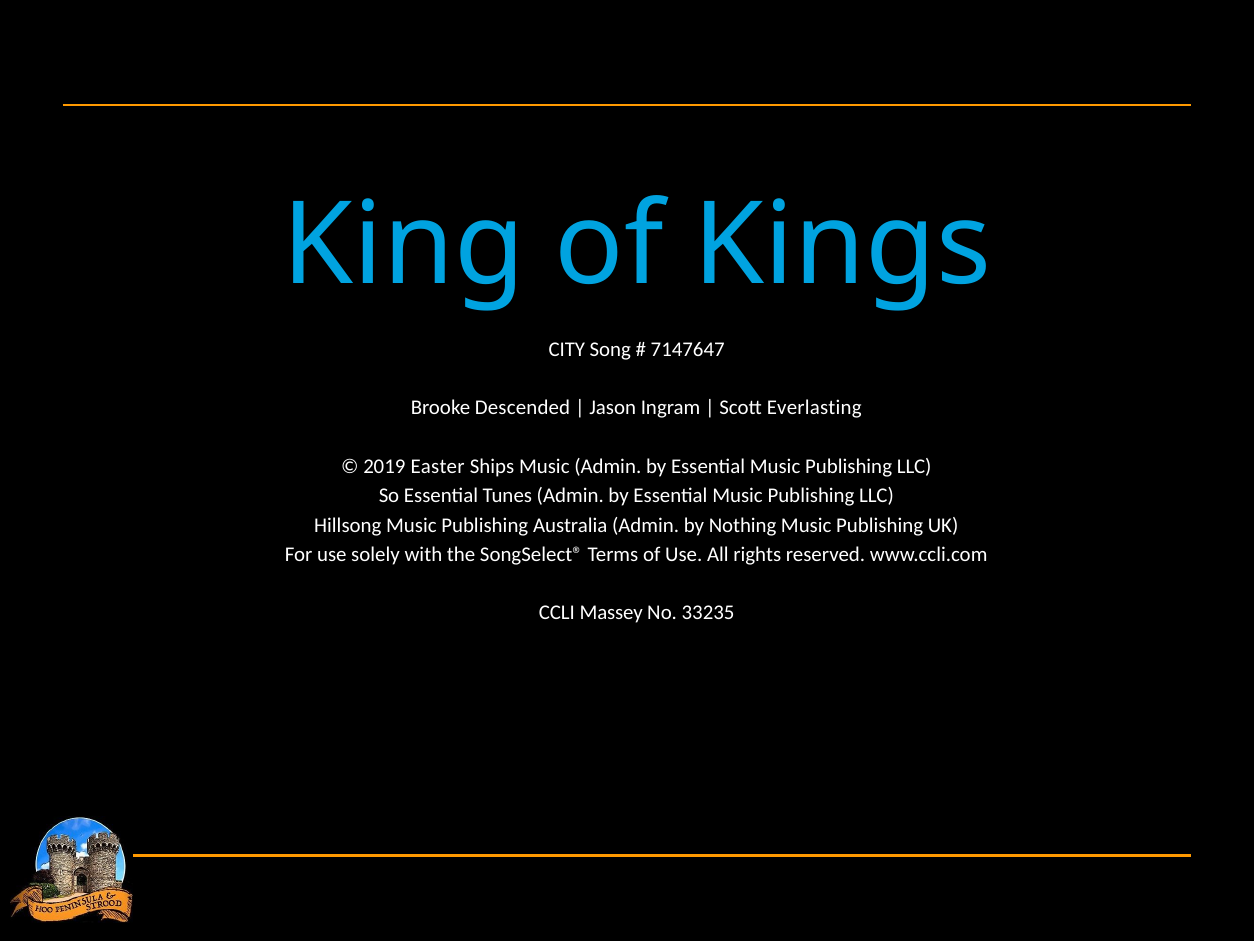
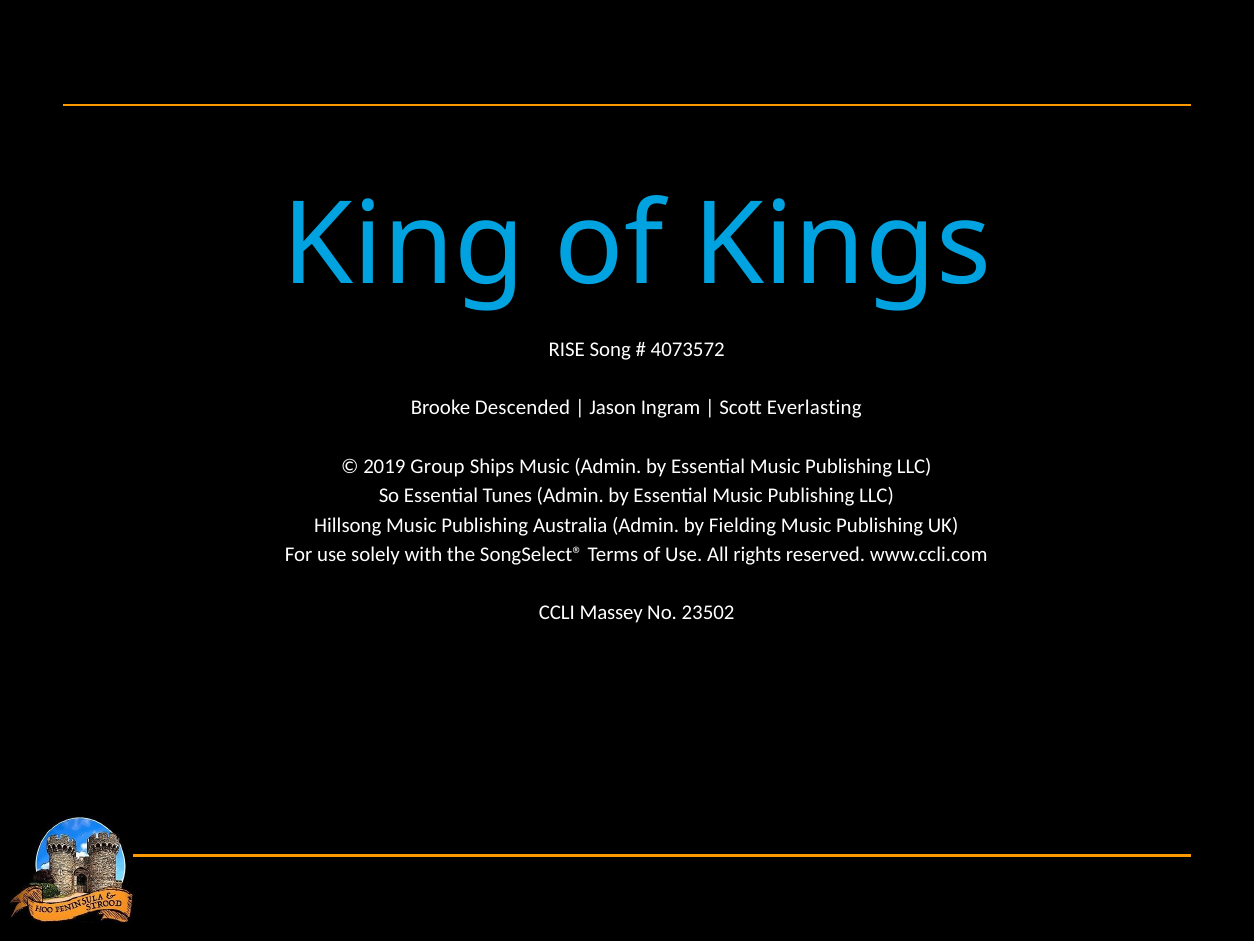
CITY: CITY -> RISE (567, 349)
7147647: 7147647 -> 4073572 (688, 349)
Easter: Easter -> Group (438, 466)
Nothing: Nothing -> Fielding (742, 525)
33235: 33235 -> 23502 (708, 613)
